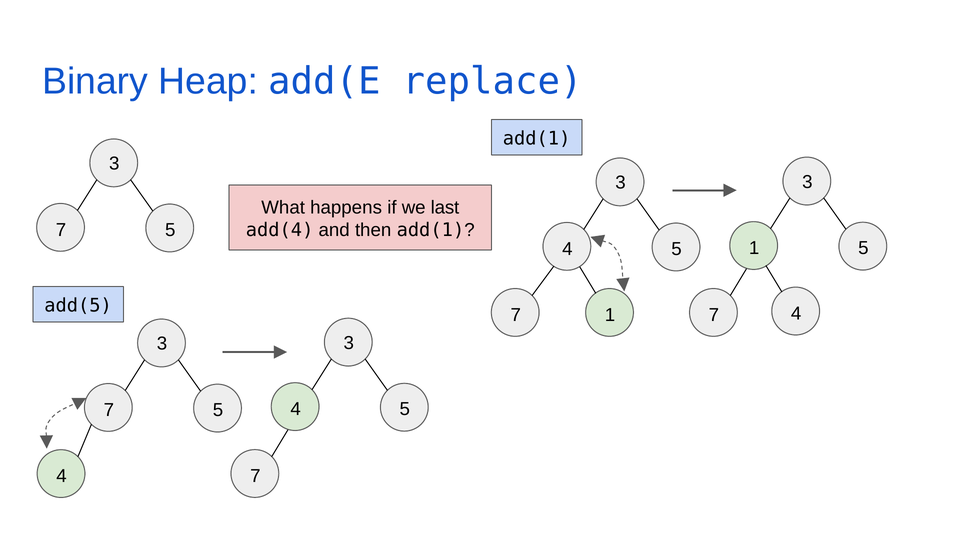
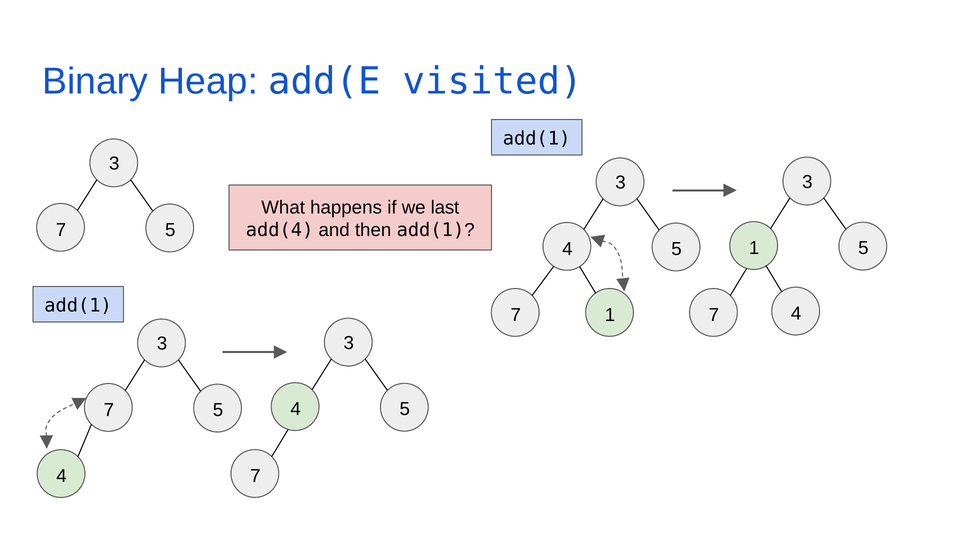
replace: replace -> visited (493, 81)
add(5: add(5 -> add(1 (78, 305)
